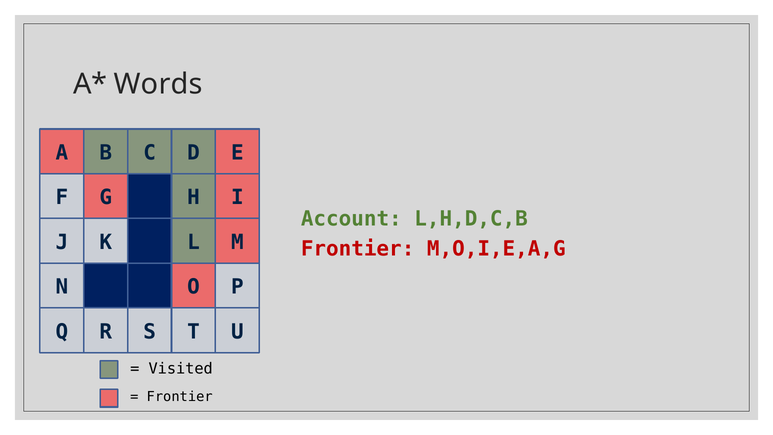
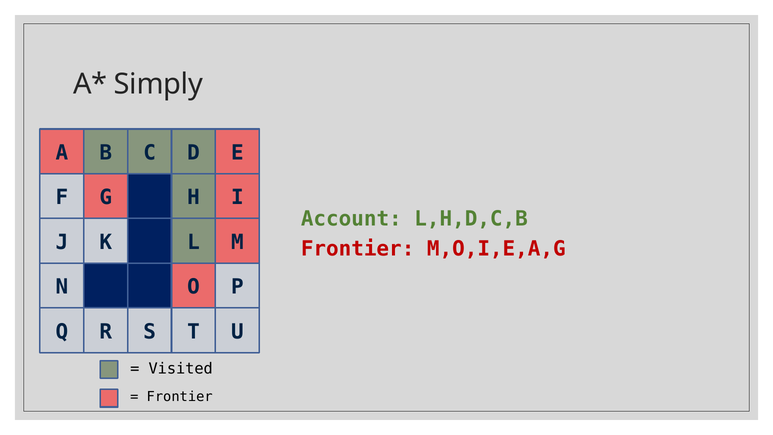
Words: Words -> Simply (158, 84)
